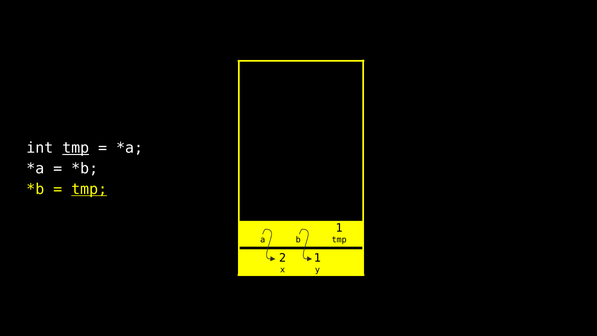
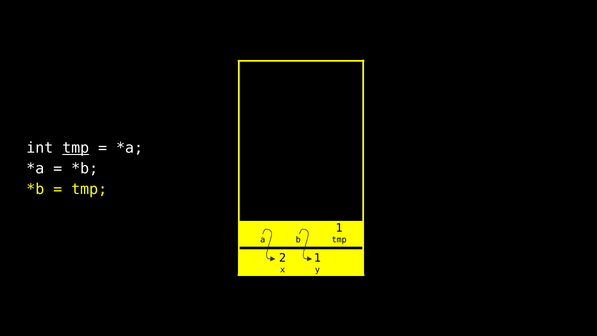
tmp underline: present -> none (89, 189)
